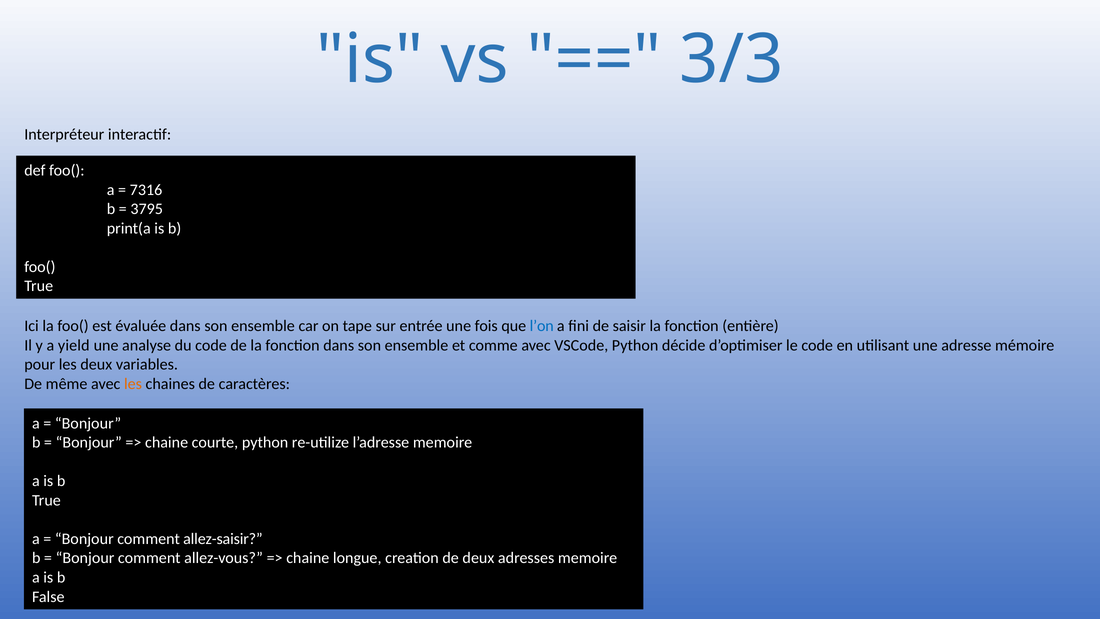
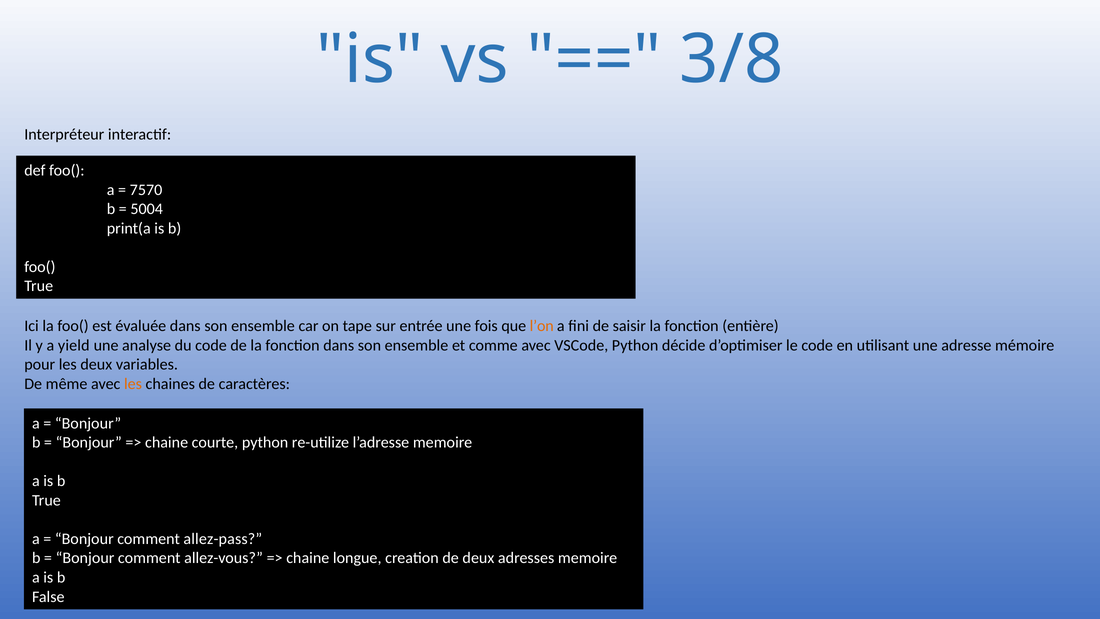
3/3: 3/3 -> 3/8 (731, 59)
7316: 7316 -> 7570 (146, 190)
3795: 3795 -> 5004 (147, 209)
l’on colour: blue -> orange (542, 326)
allez-saisir: allez-saisir -> allez-pass (223, 539)
